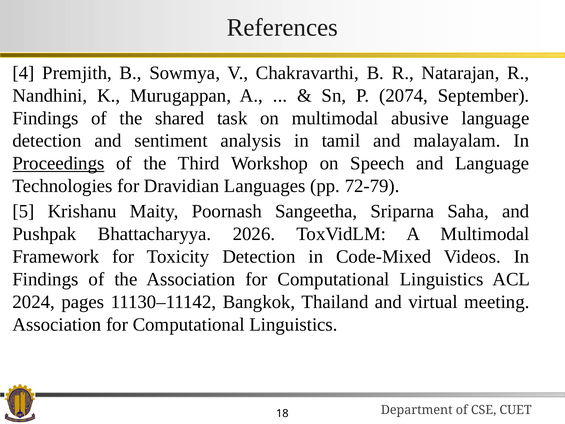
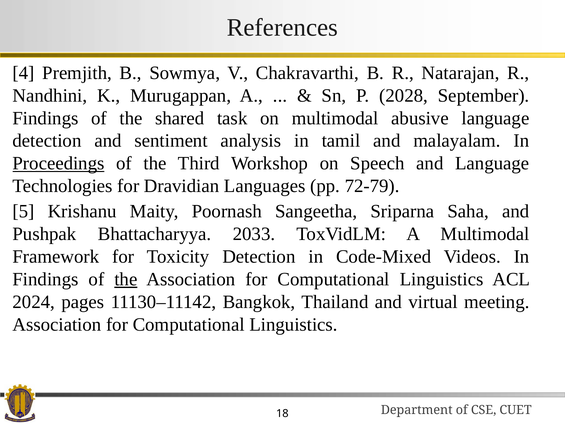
2074: 2074 -> 2028 (404, 95)
2026: 2026 -> 2033 (254, 234)
the underline: none -> present (126, 279)
